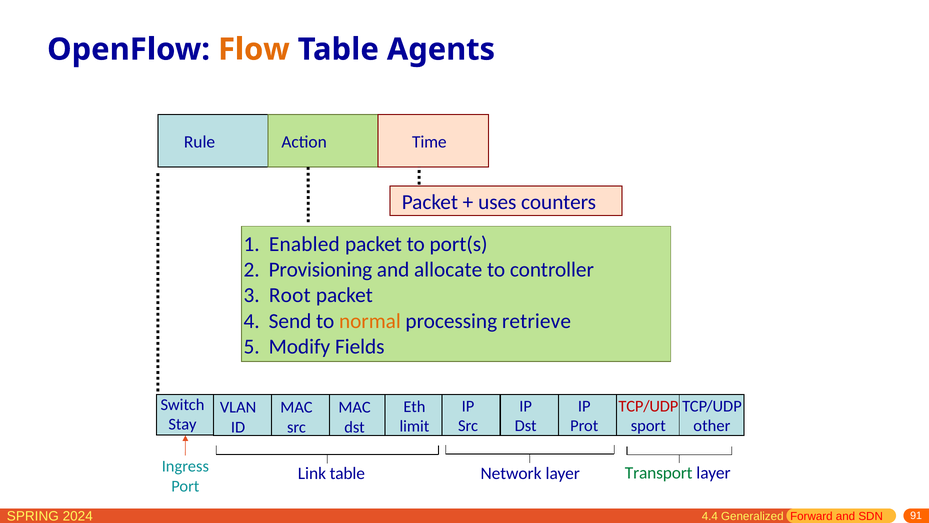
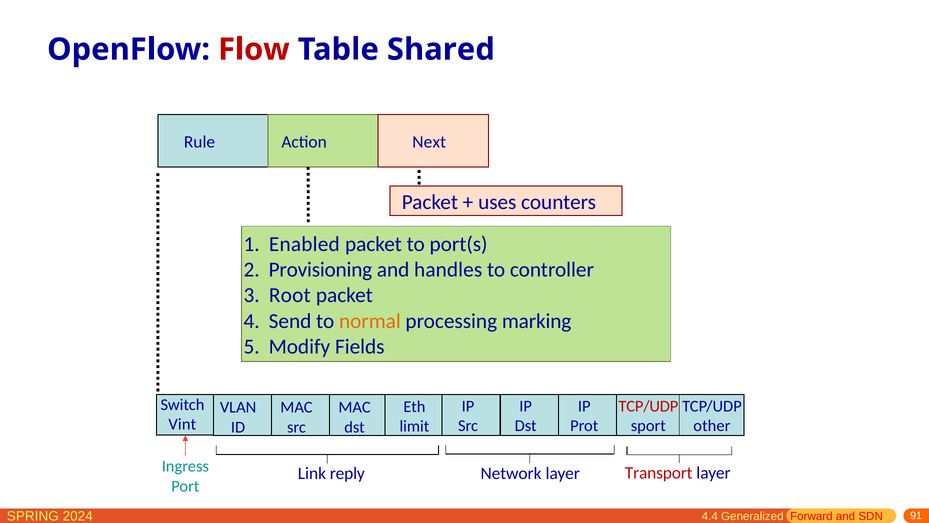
Flow colour: orange -> red (254, 49)
Agents: Agents -> Shared (441, 49)
Time: Time -> Next (429, 142)
allocate: allocate -> handles (448, 270)
retrieve: retrieve -> marking (537, 321)
Stay: Stay -> Vint (182, 424)
Link table: table -> reply (347, 473)
Transport colour: green -> red (659, 473)
